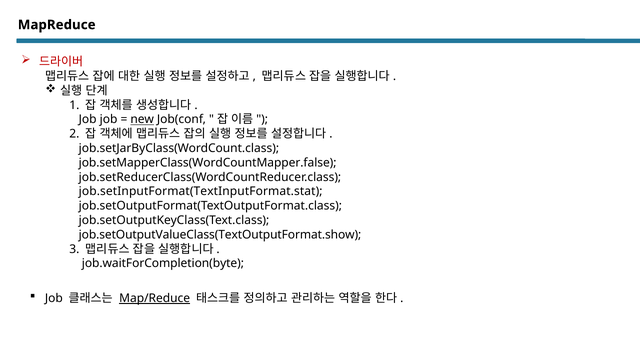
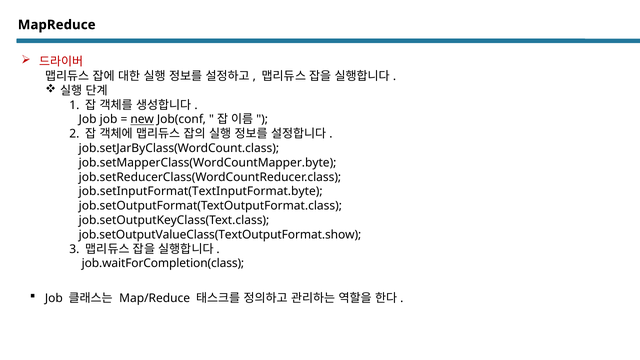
job.setMapperClass(WordCountMapper.false: job.setMapperClass(WordCountMapper.false -> job.setMapperClass(WordCountMapper.byte (208, 163)
job.setInputFormat(TextInputFormat.stat: job.setInputFormat(TextInputFormat.stat -> job.setInputFormat(TextInputFormat.byte (201, 191)
job.waitForCompletion(byte: job.waitForCompletion(byte -> job.waitForCompletion(class (163, 263)
Map/Reduce underline: present -> none (155, 298)
